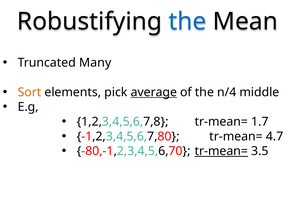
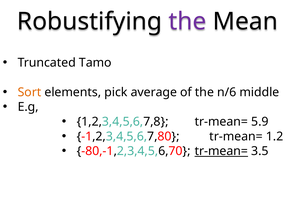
the colour: blue -> purple (187, 22)
Many: Many -> Tamo (95, 63)
average underline: present -> none (154, 92)
n/4: n/4 -> n/6 (227, 92)
1.7: 1.7 -> 5.9 (260, 122)
4.7: 4.7 -> 1.2 (275, 137)
